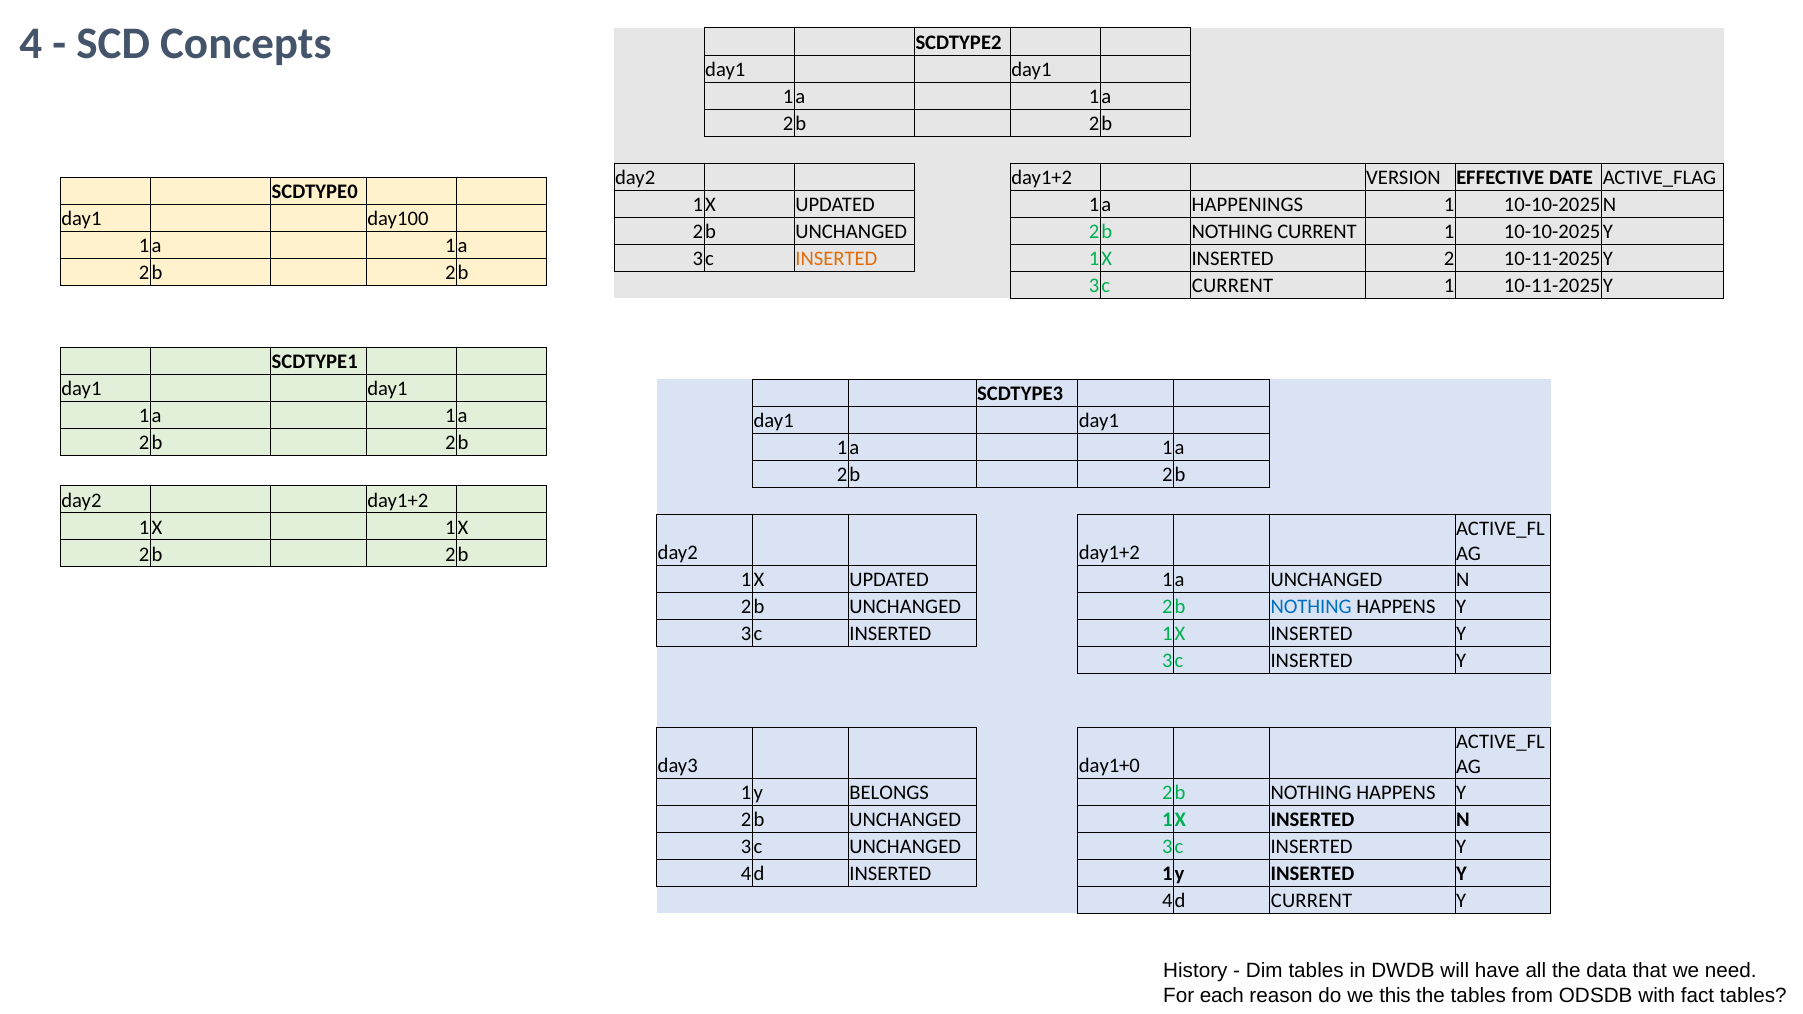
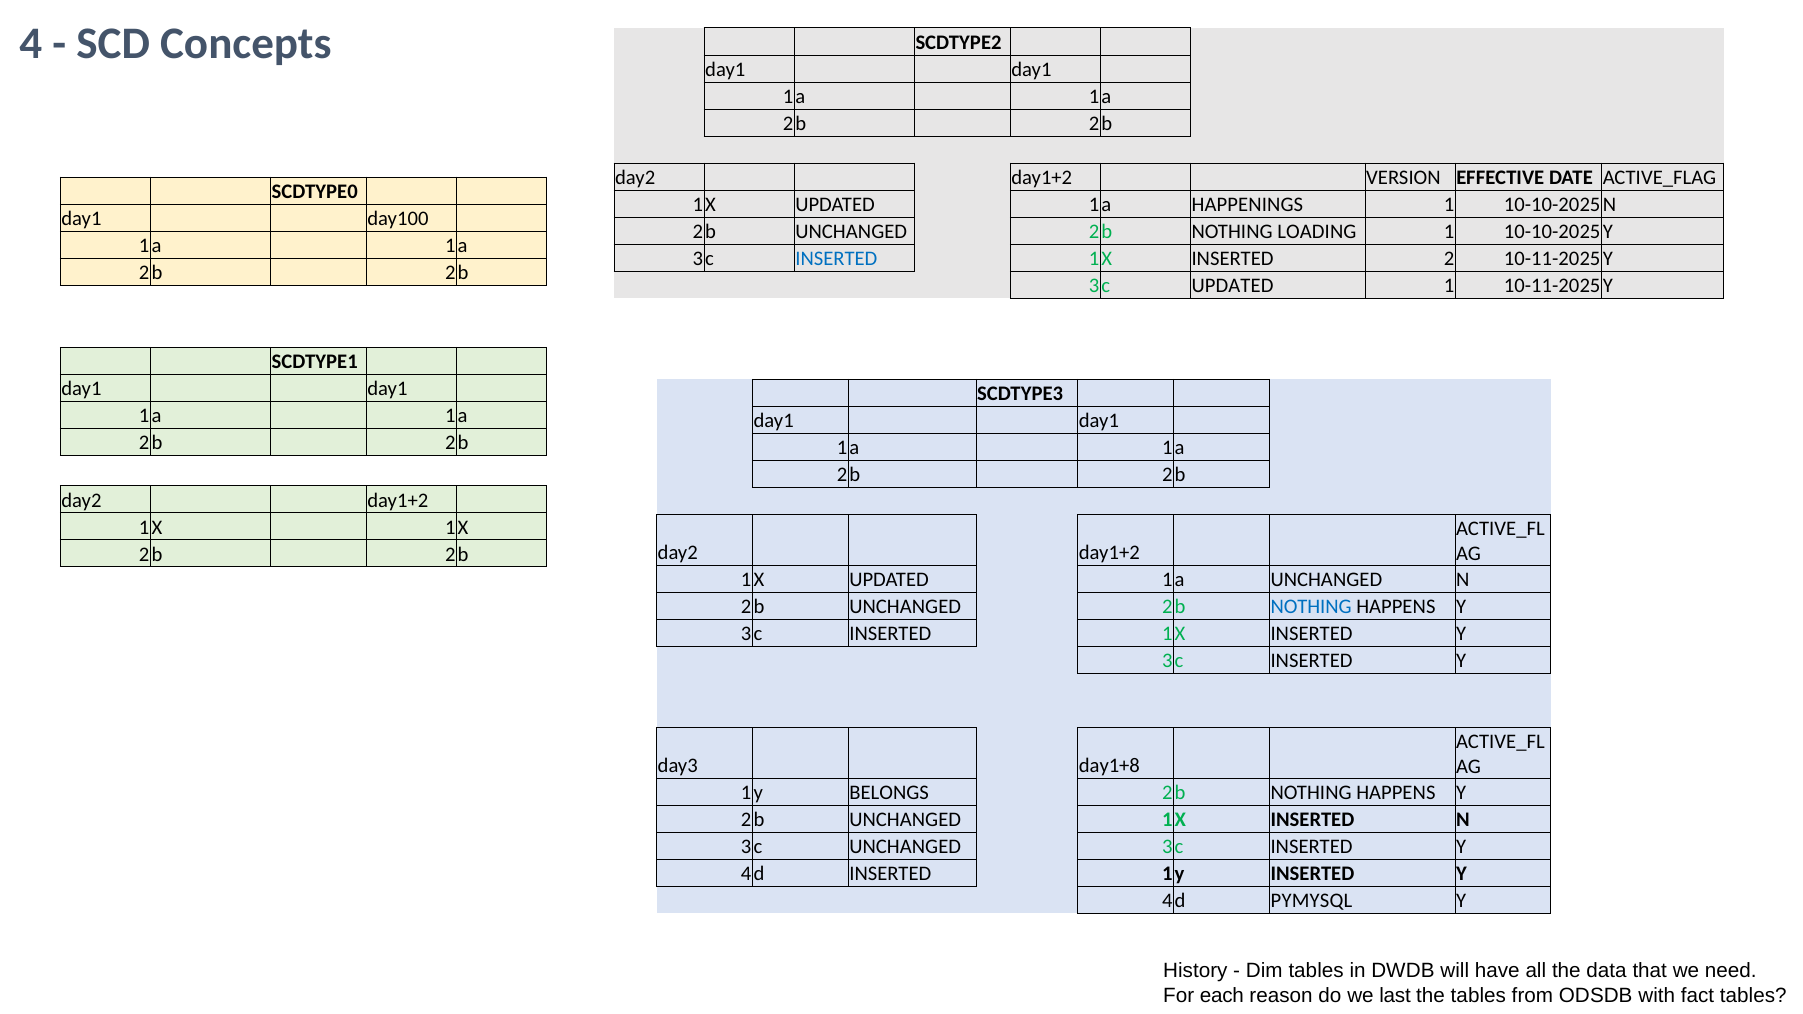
NOTHING CURRENT: CURRENT -> LOADING (1317, 232)
INSERTED colour: orange -> blue (836, 259)
CURRENT: CURRENT -> UPDATED (1233, 286)
day1+0: day1+0 -> day1+8 (1109, 766)
CURRENT: CURRENT -> PYMYSQL (1311, 901)
this: this -> last (1395, 996)
